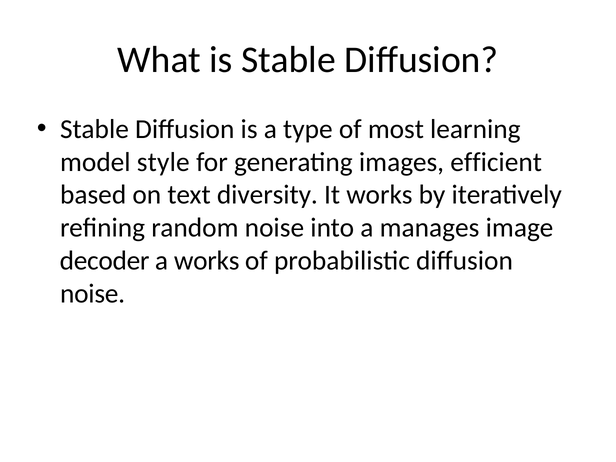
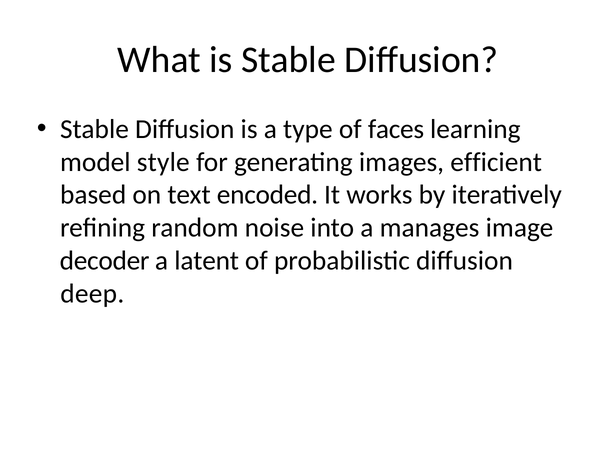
most: most -> faces (396, 129)
diversity: diversity -> encoded (267, 195)
a works: works -> latent (207, 261)
noise: noise -> deep (92, 294)
